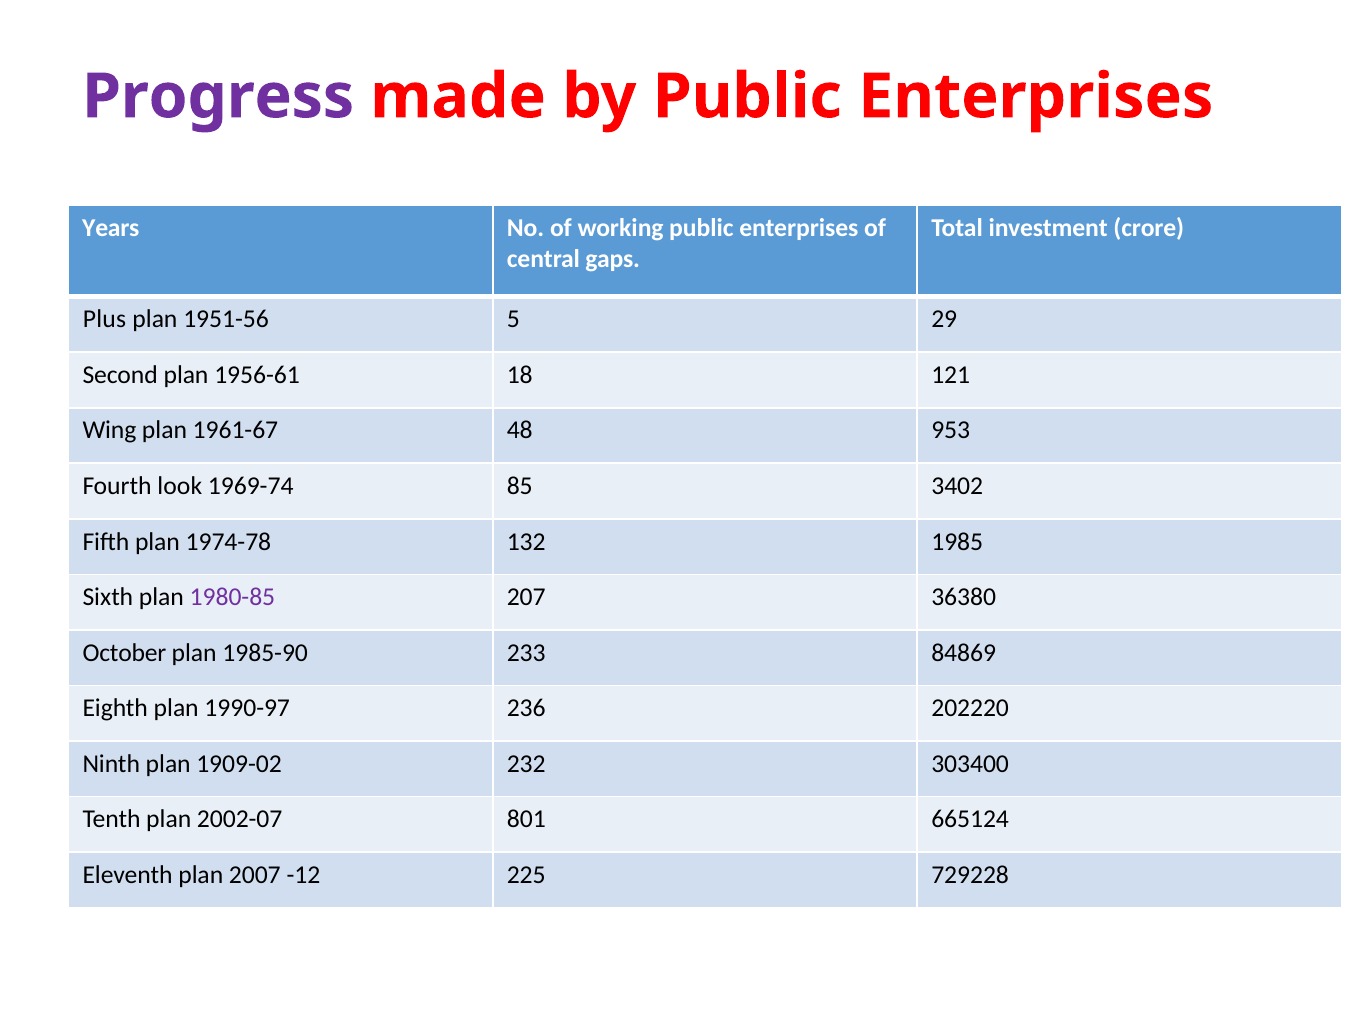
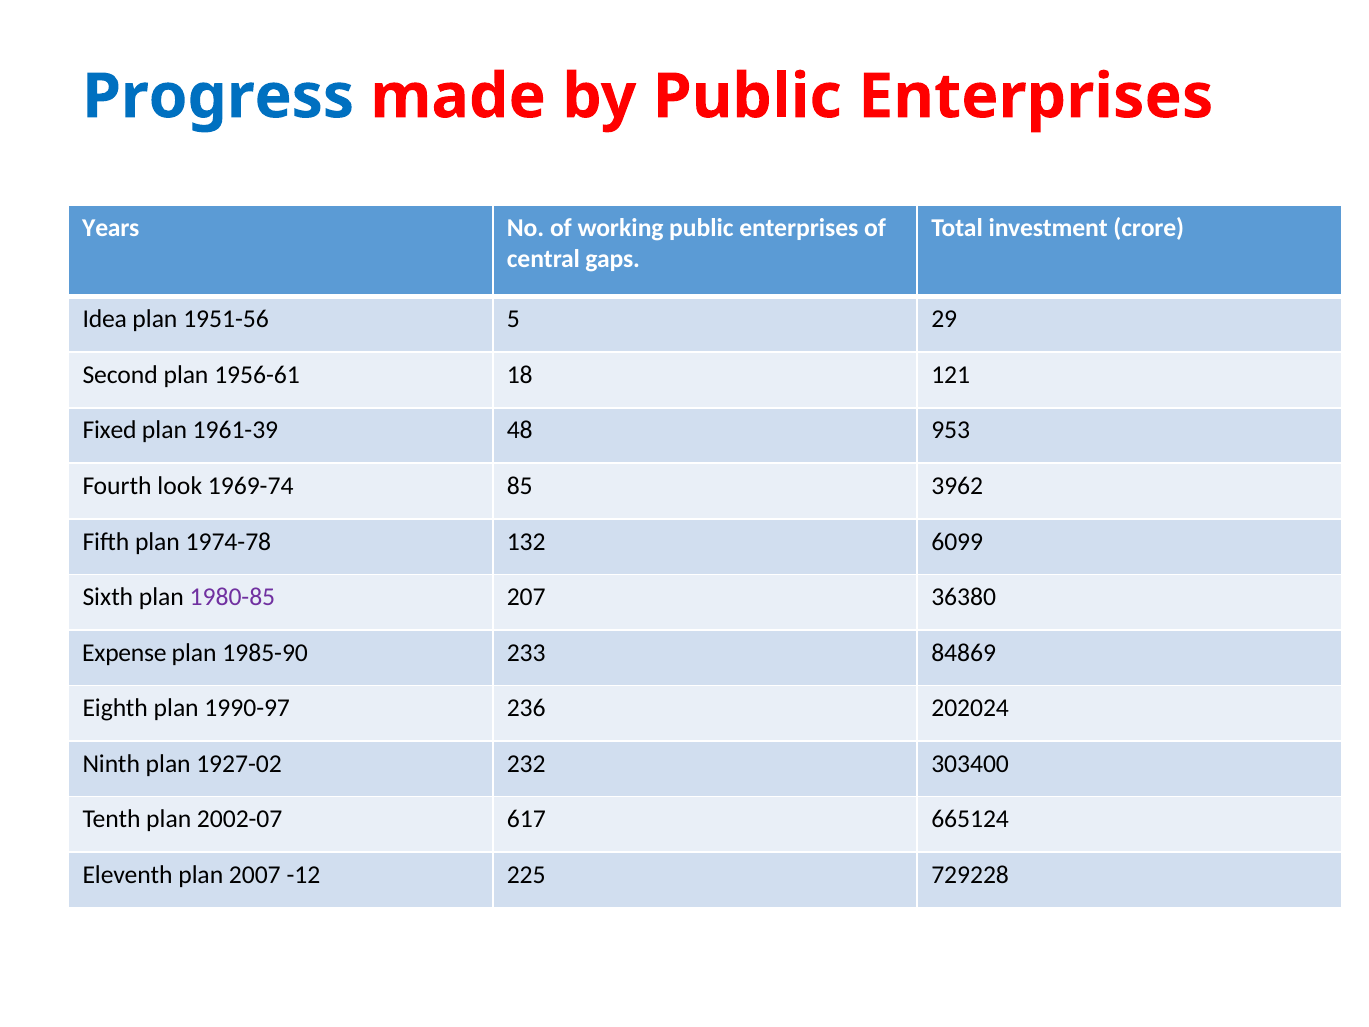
Progress colour: purple -> blue (218, 97)
Plus: Plus -> Idea (105, 319)
Wing: Wing -> Fixed (109, 430)
1961-67: 1961-67 -> 1961-39 (235, 430)
3402: 3402 -> 3962 (957, 486)
1985: 1985 -> 6099 (957, 541)
October: October -> Expense (124, 652)
202220: 202220 -> 202024 (970, 708)
1909-02: 1909-02 -> 1927-02 (239, 764)
801: 801 -> 617 (526, 819)
